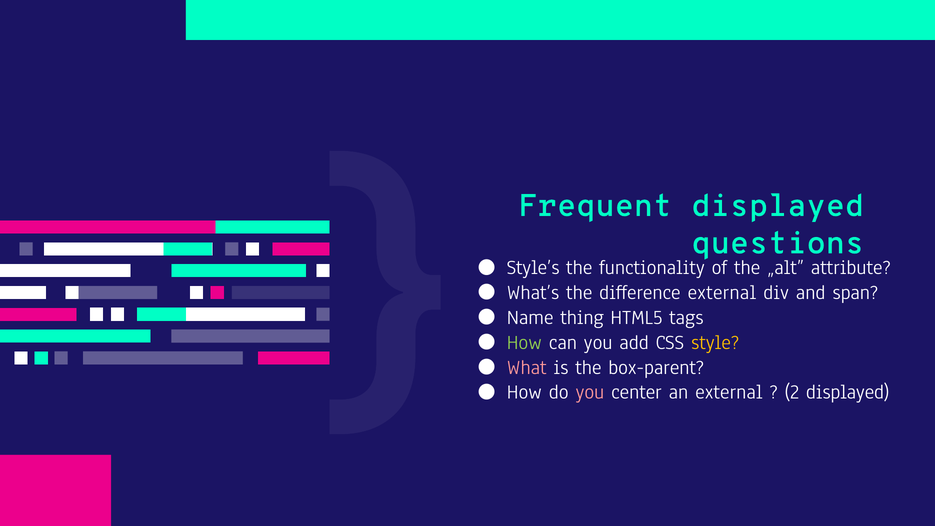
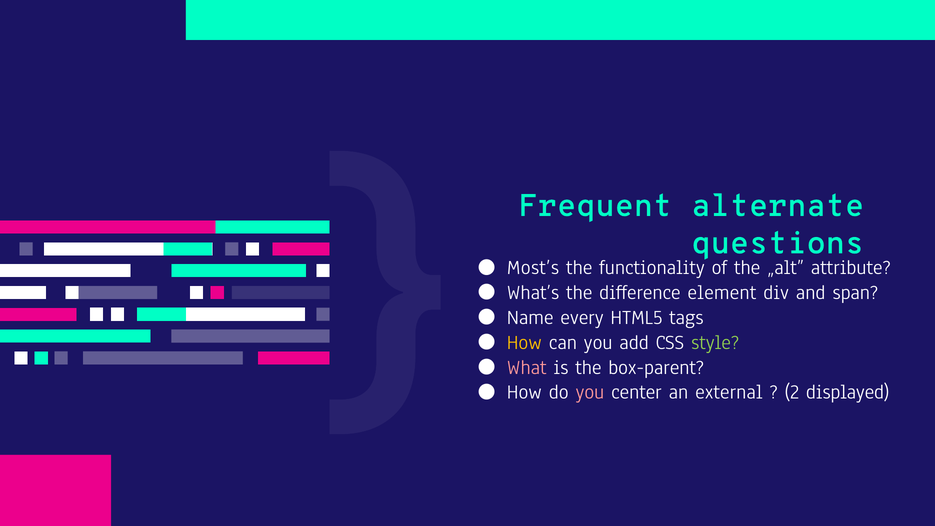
Frequent displayed: displayed -> alternate (778, 206)
Style’s: Style’s -> Most’s (533, 267)
difference external: external -> element (722, 292)
thing: thing -> every (582, 317)
How colour: light green -> yellow (524, 342)
style colour: yellow -> light green (715, 342)
